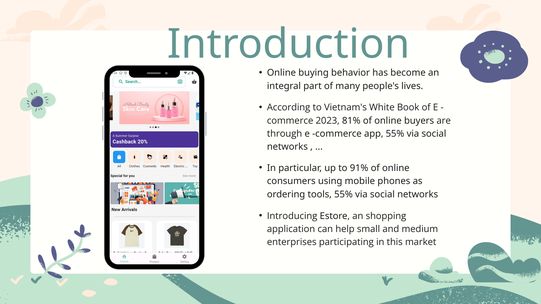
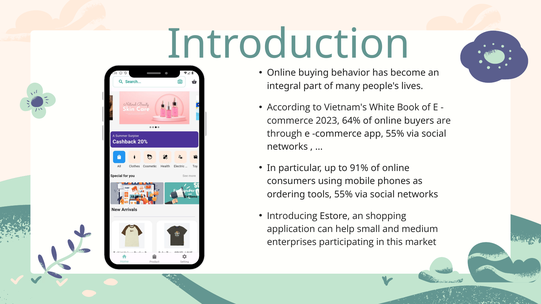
81%: 81% -> 64% (351, 121)
